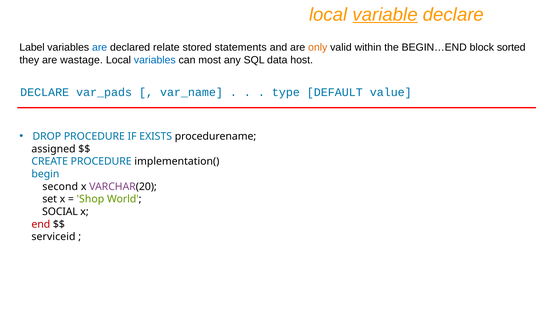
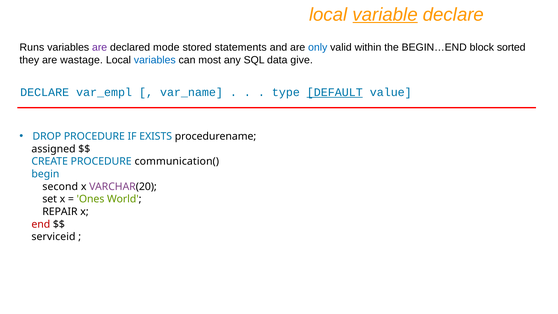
Label: Label -> Runs (32, 47)
are colour: blue -> purple (100, 47)
relate: relate -> mode (166, 47)
only colour: orange -> blue (318, 47)
host: host -> give (302, 60)
var_pads: var_pads -> var_empl (104, 92)
DEFAULT underline: none -> present (335, 92)
implementation(: implementation( -> communication( (177, 161)
Shop: Shop -> Ones (91, 199)
SOCIAL: SOCIAL -> REPAIR (60, 212)
